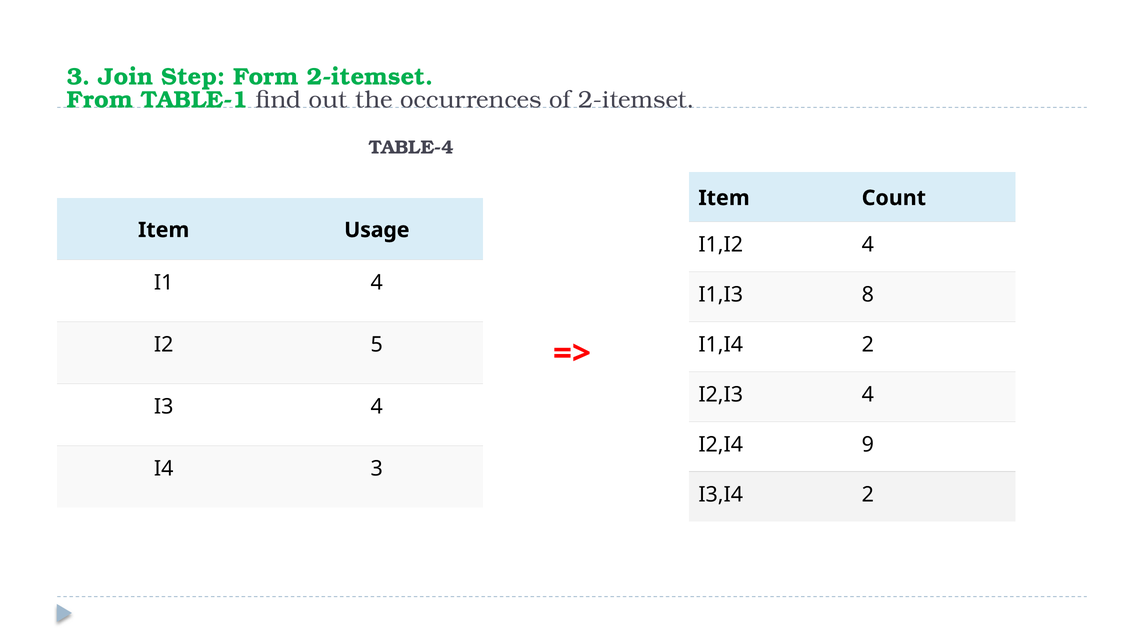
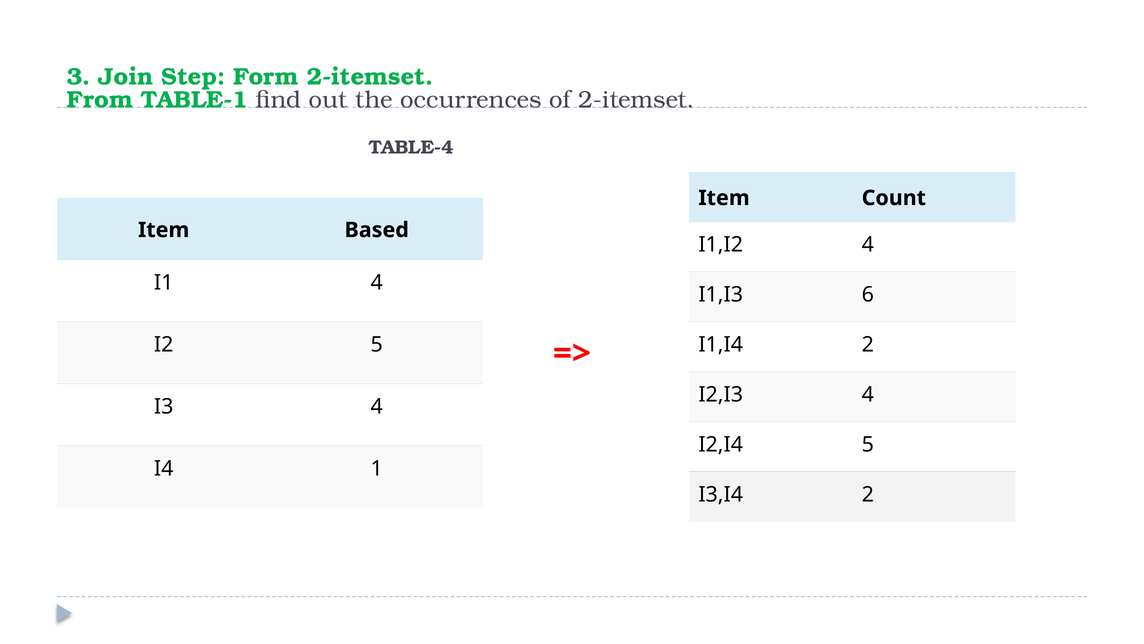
Usage: Usage -> Based (377, 230)
8: 8 -> 6 (868, 294)
I2,I4 9: 9 -> 5 (868, 444)
I4 3: 3 -> 1 (377, 468)
